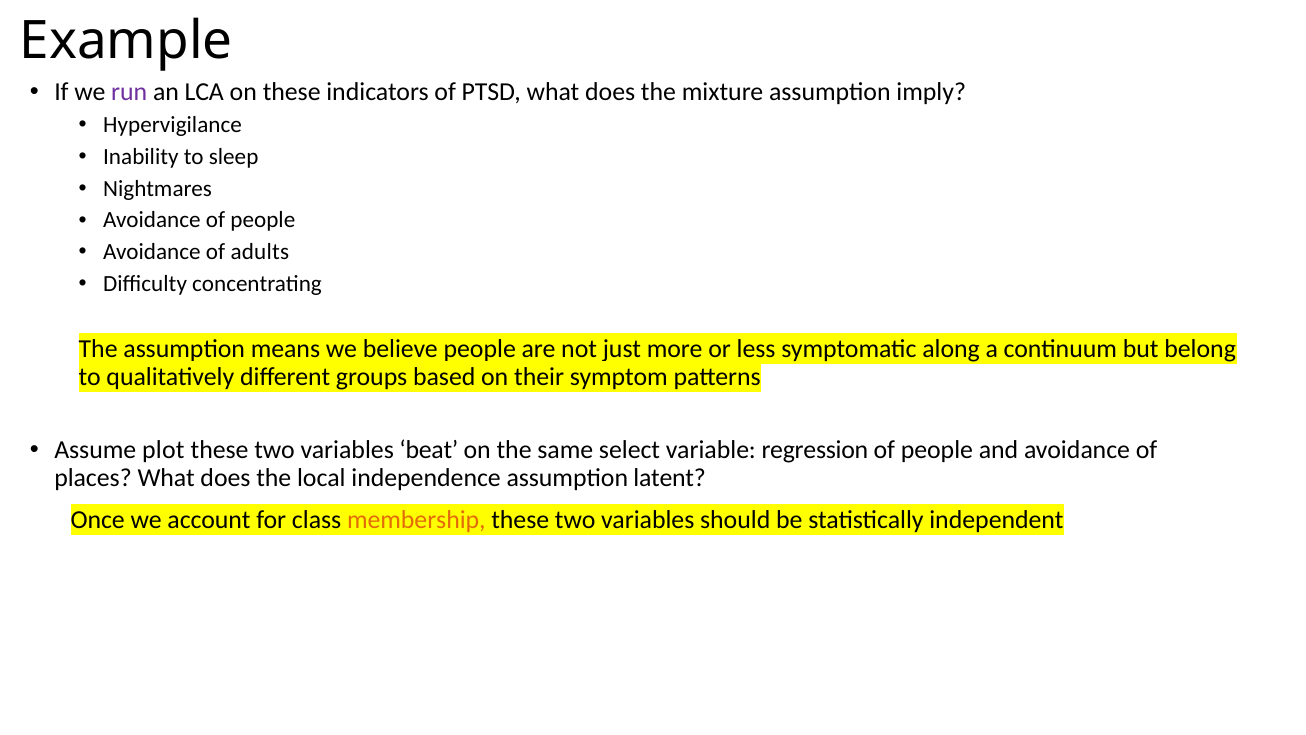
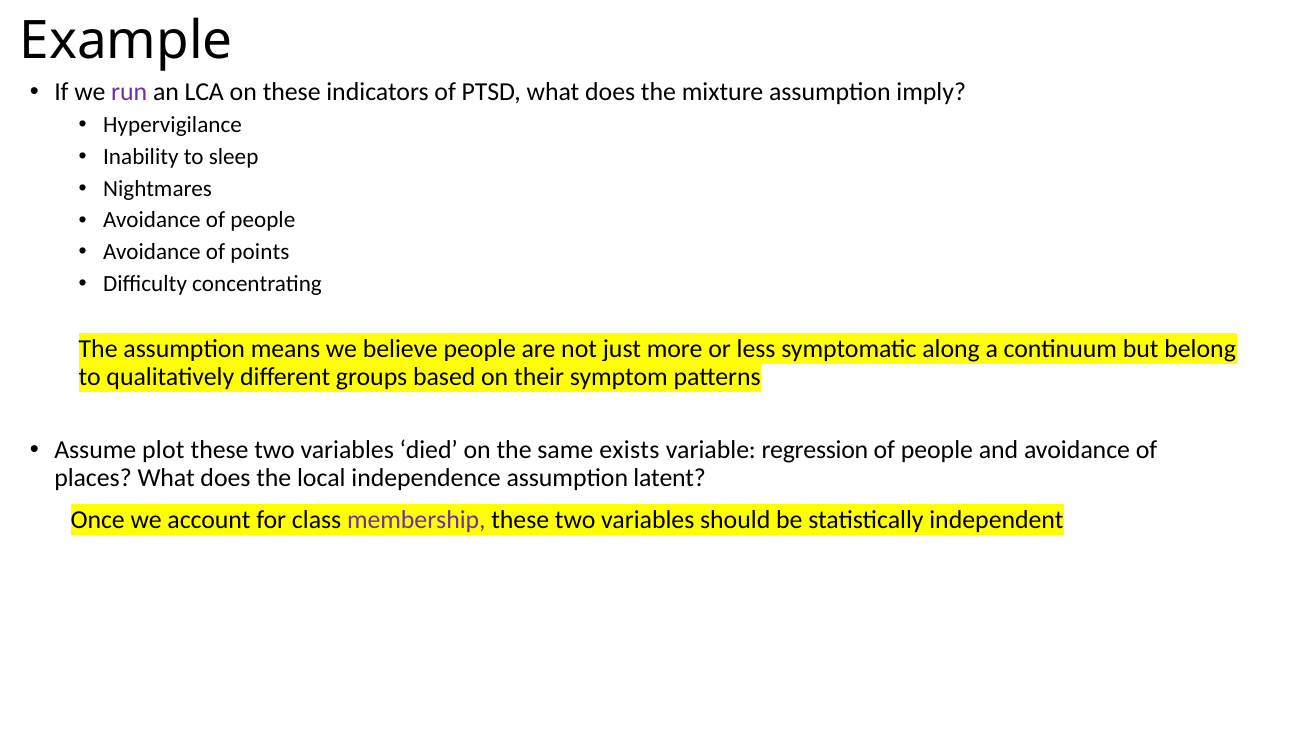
adults: adults -> points (260, 252)
beat: beat -> died (429, 450)
select: select -> exists (629, 450)
membership colour: orange -> purple (416, 519)
